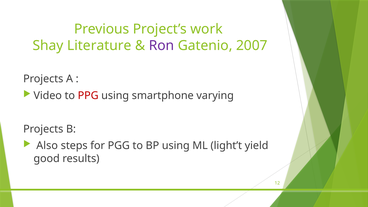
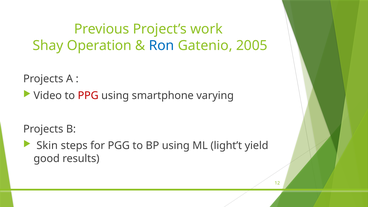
Literature: Literature -> Operation (99, 46)
Ron colour: purple -> blue (161, 46)
2007: 2007 -> 2005 (252, 46)
Also: Also -> Skin (47, 146)
